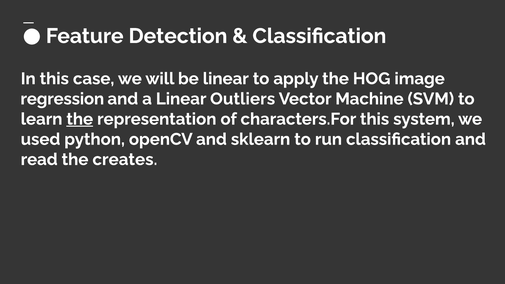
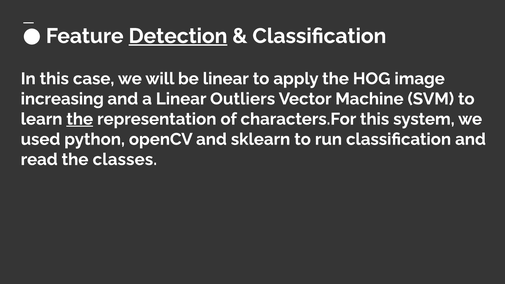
Detection underline: none -> present (178, 36)
regression: regression -> increasing (62, 99)
creates: creates -> classes (125, 160)
